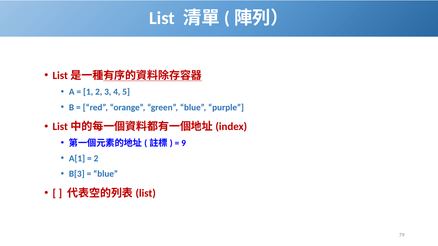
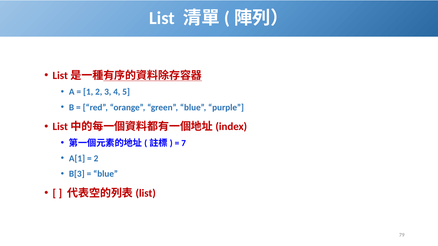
9: 9 -> 7 (184, 143)
